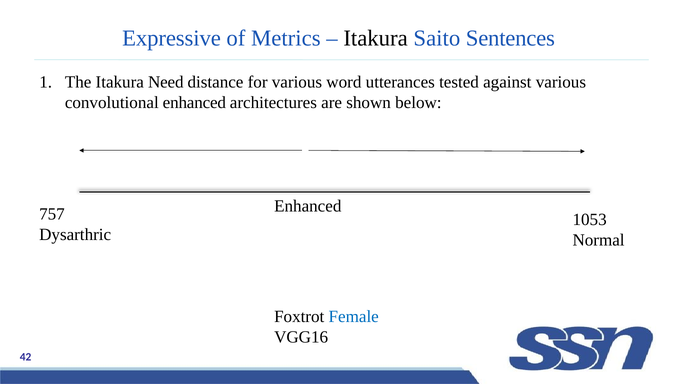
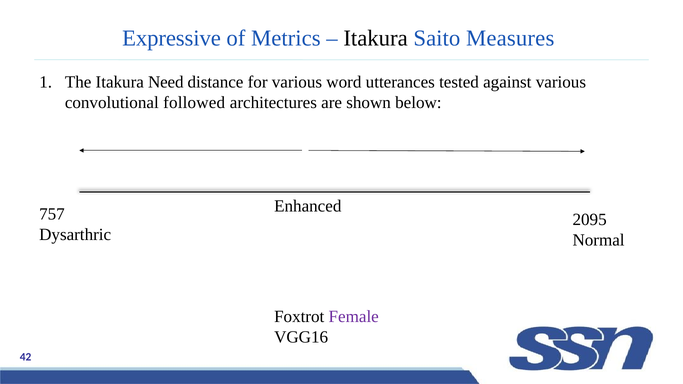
Sentences: Sentences -> Measures (510, 38)
convolutional enhanced: enhanced -> followed (194, 103)
1053: 1053 -> 2095 (590, 220)
Female colour: blue -> purple (354, 317)
